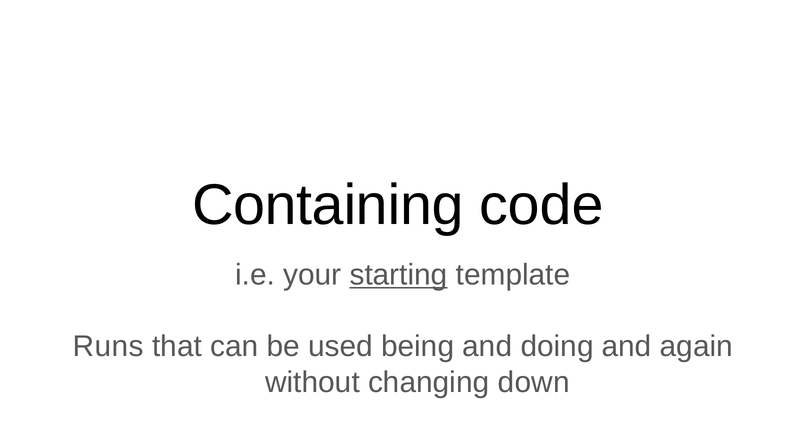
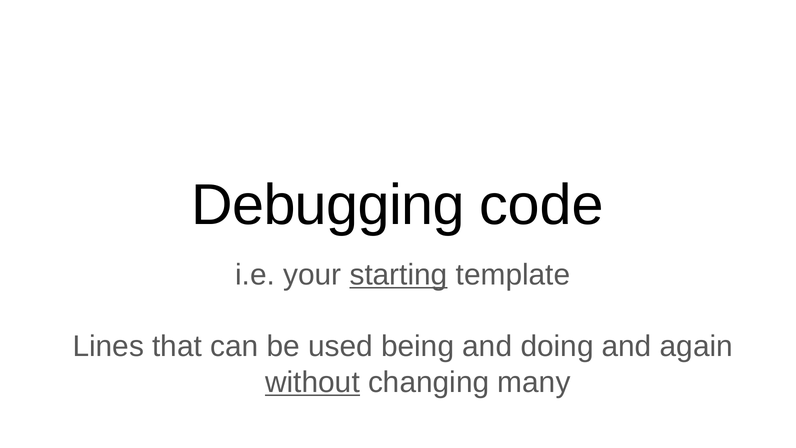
Containing: Containing -> Debugging (328, 205)
Runs: Runs -> Lines (108, 346)
without underline: none -> present (313, 382)
down: down -> many (534, 382)
